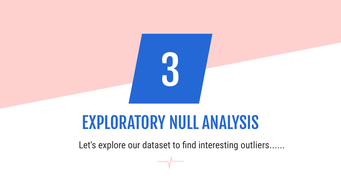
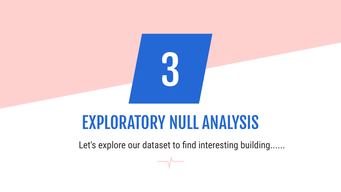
outliers: outliers -> building (263, 145)
